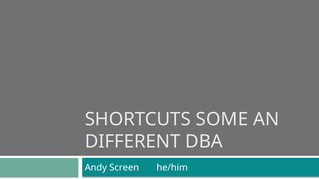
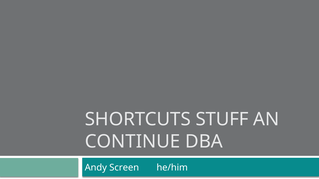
SOME: SOME -> STUFF (222, 119)
DIFFERENT: DIFFERENT -> CONTINUE (133, 142)
